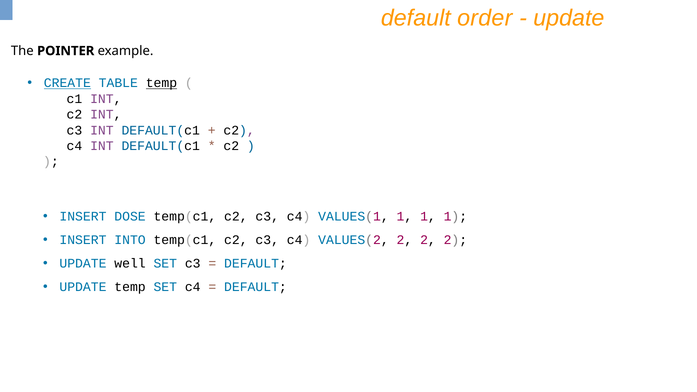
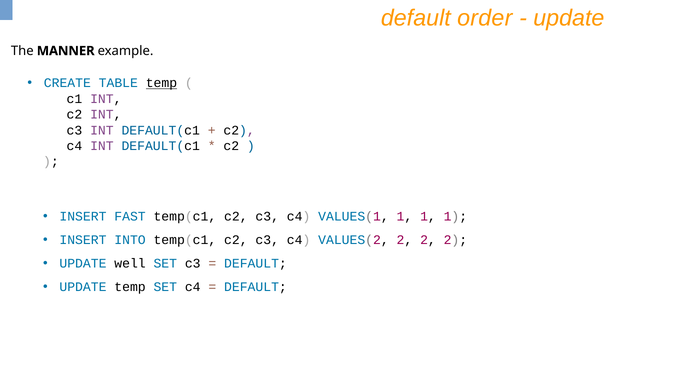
POINTER: POINTER -> MANNER (66, 51)
CREATE underline: present -> none (67, 83)
DOSE: DOSE -> FAST (130, 216)
